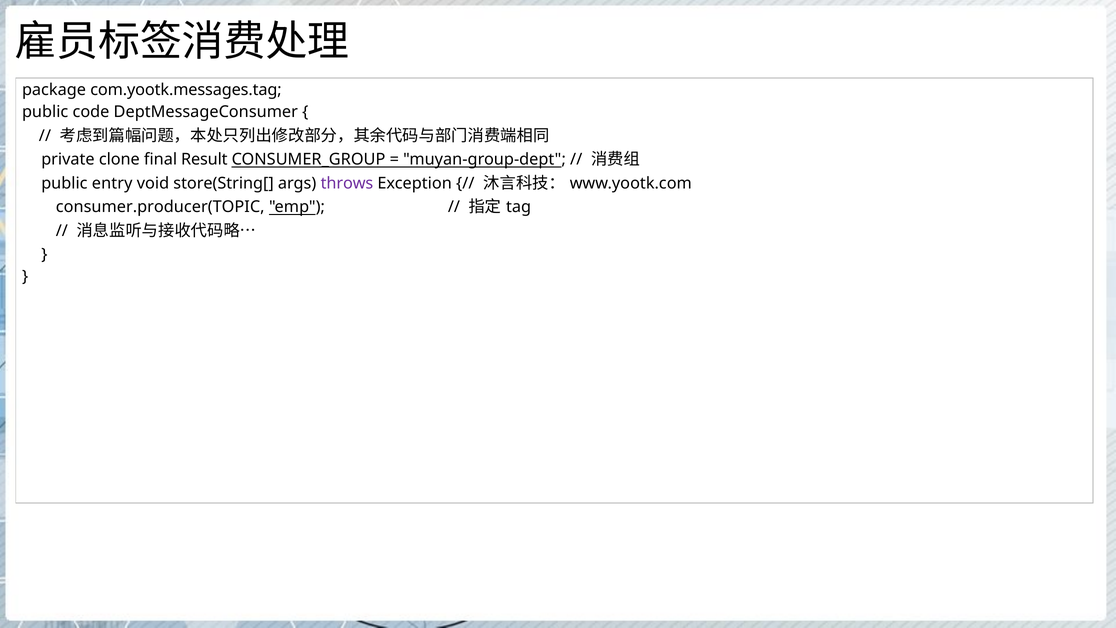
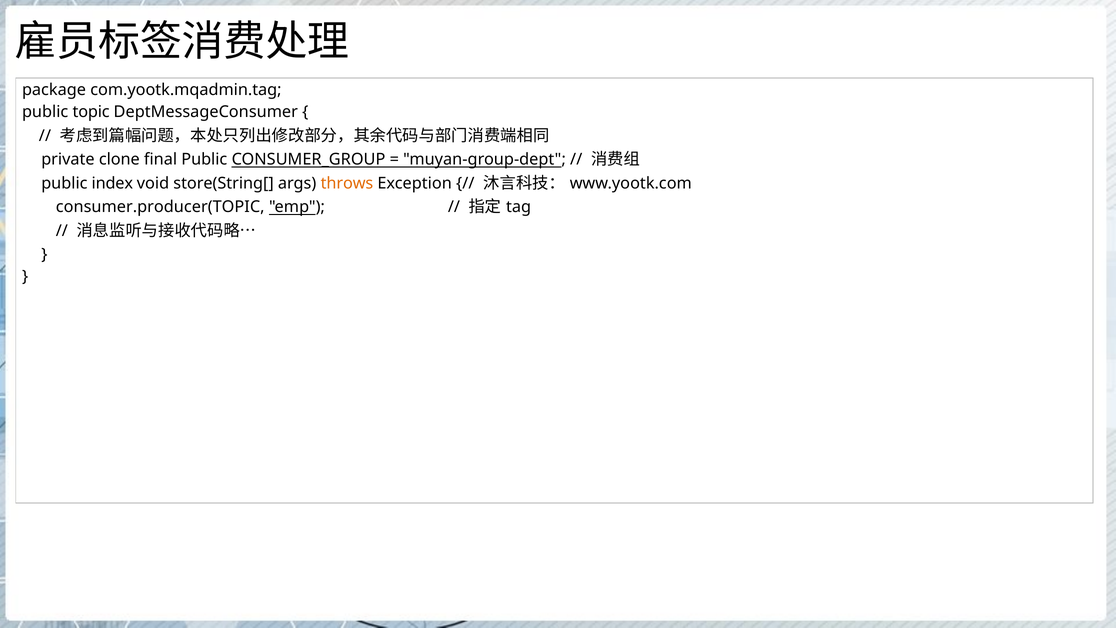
com.yootk.messages.tag: com.yootk.messages.tag -> com.yootk.mqadmin.tag (186, 90)
code: code -> topic (91, 112)
final Result: Result -> Public (204, 159)
entry: entry -> index (112, 183)
throws colour: purple -> orange (347, 183)
